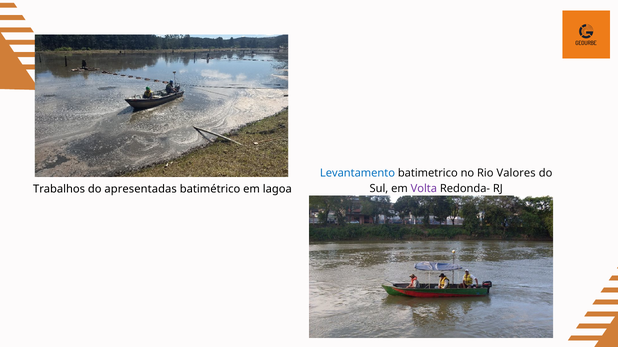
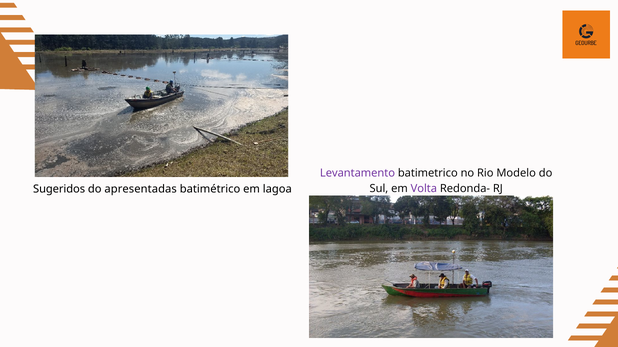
Levantamento colour: blue -> purple (357, 173)
Valores: Valores -> Modelo (516, 173)
Trabalhos: Trabalhos -> Sugeridos (59, 189)
